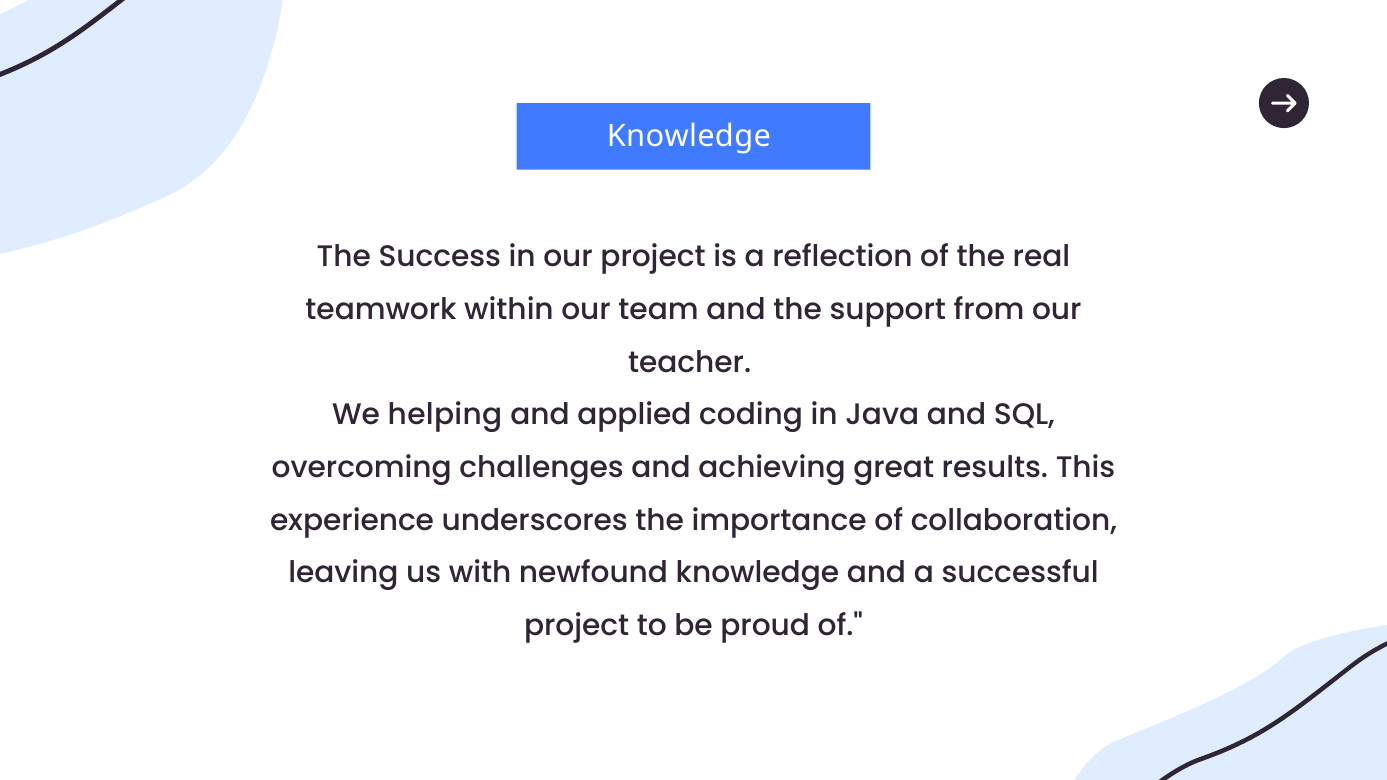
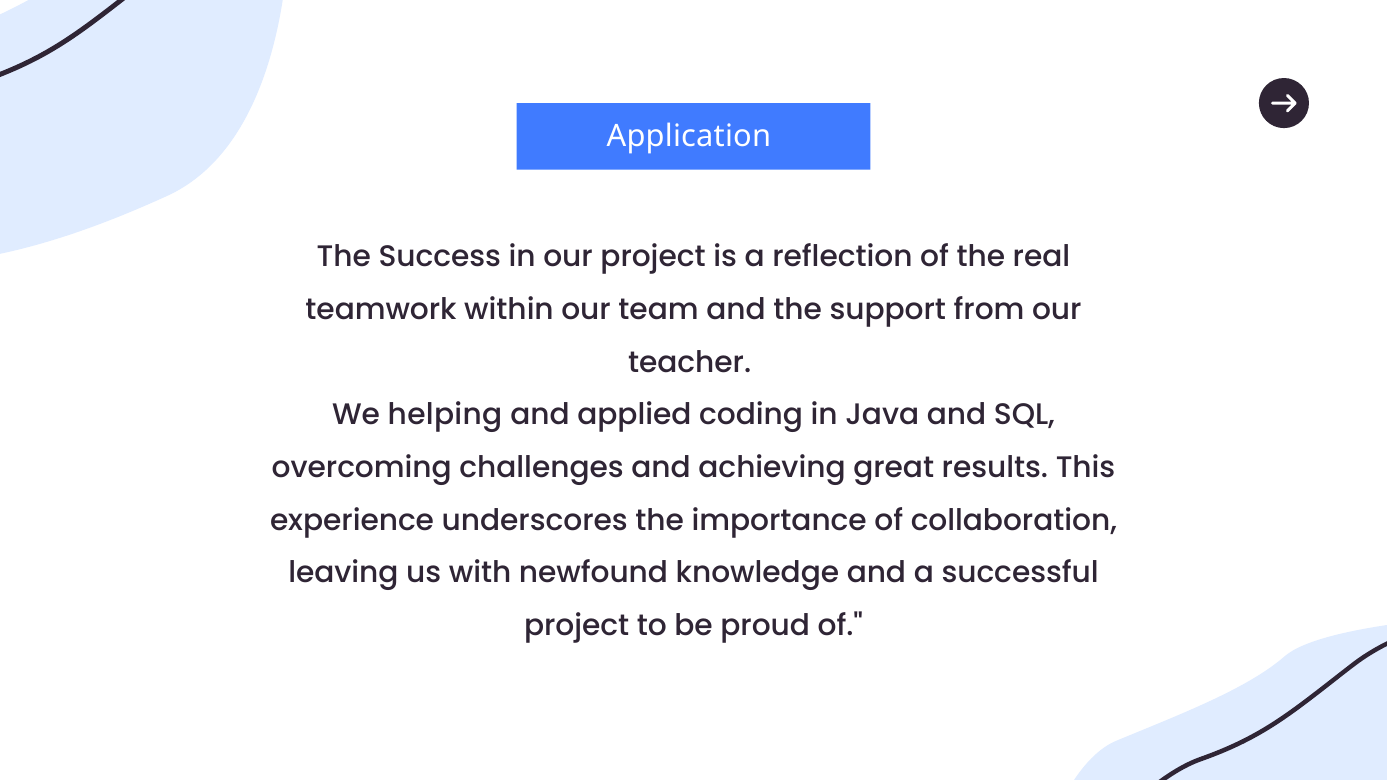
Knowledge: Knowledge -> Application (689, 137)
